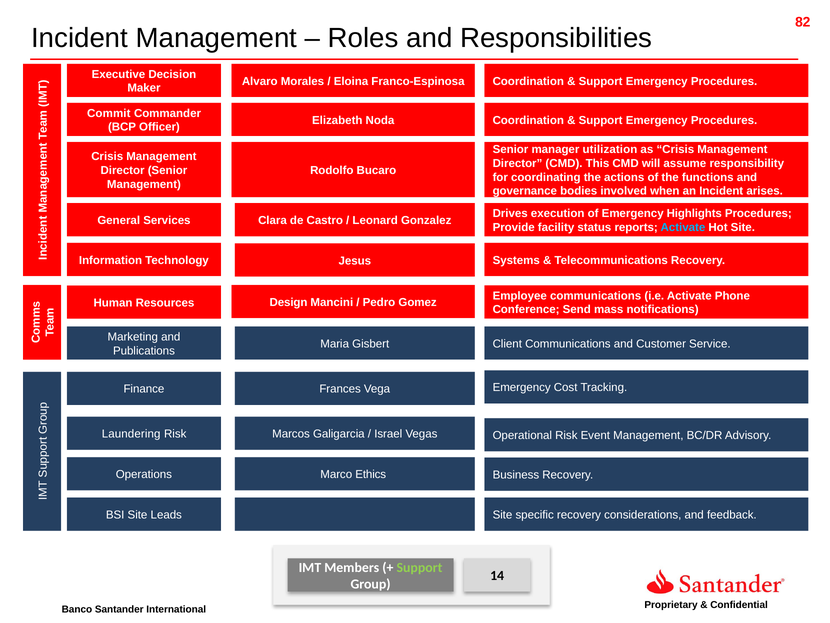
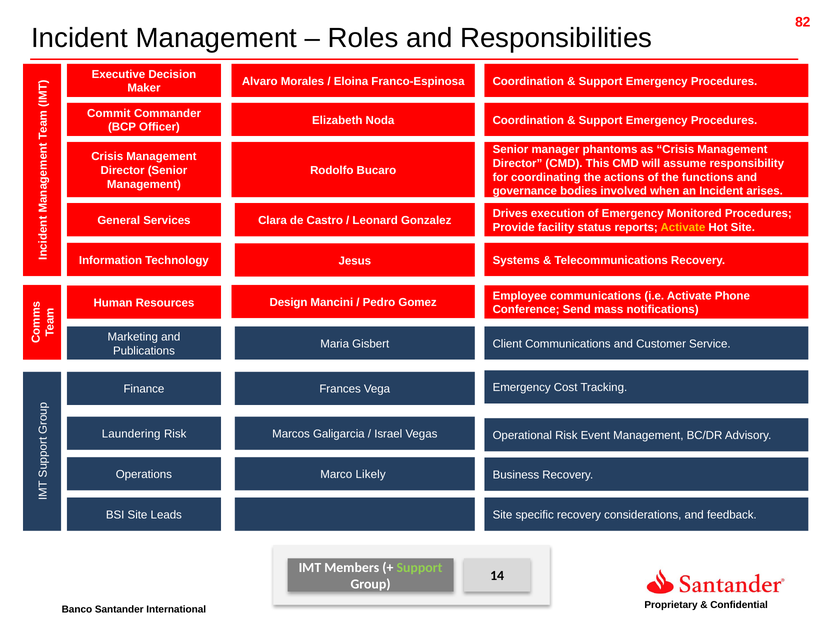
utilization: utilization -> phantoms (610, 149)
Highlights: Highlights -> Monitored (694, 213)
Activate colour: light blue -> yellow (683, 227)
Ethics: Ethics -> Likely (371, 474)
